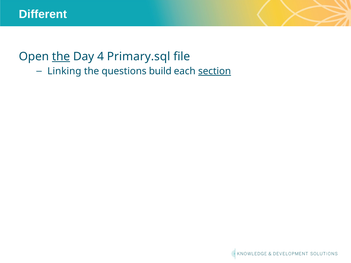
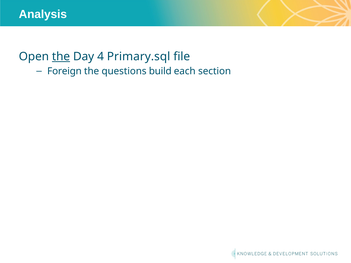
Different: Different -> Analysis (43, 14)
Linking: Linking -> Foreign (64, 71)
section underline: present -> none (215, 71)
